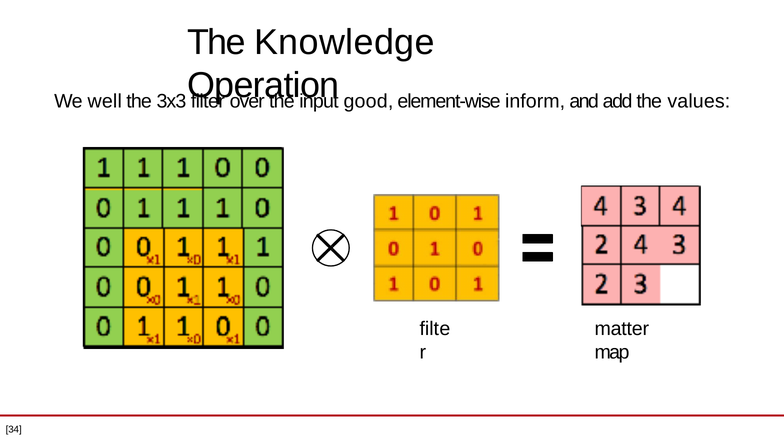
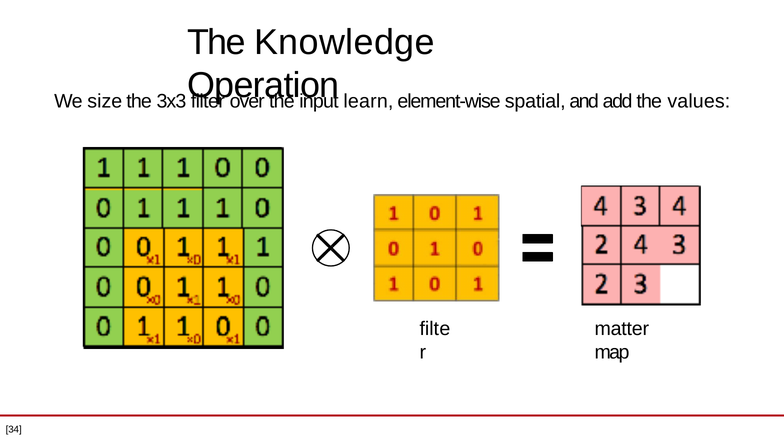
well: well -> size (105, 101)
good: good -> learn (368, 101)
inform: inform -> spatial (535, 101)
